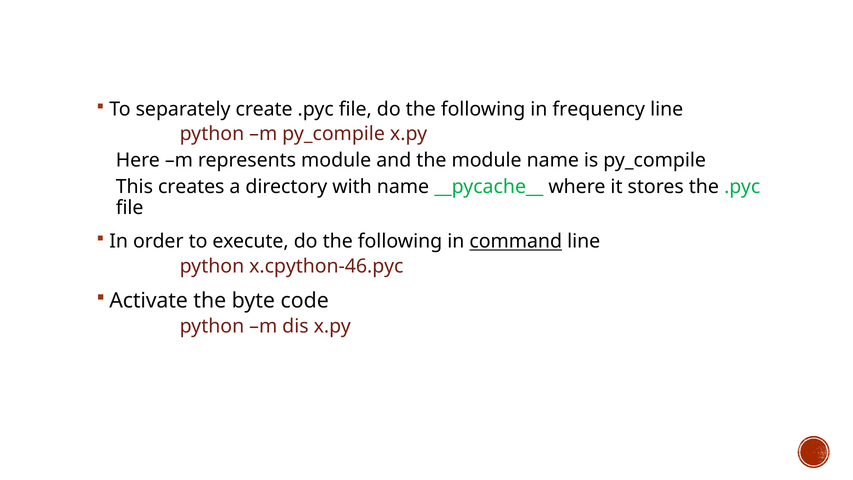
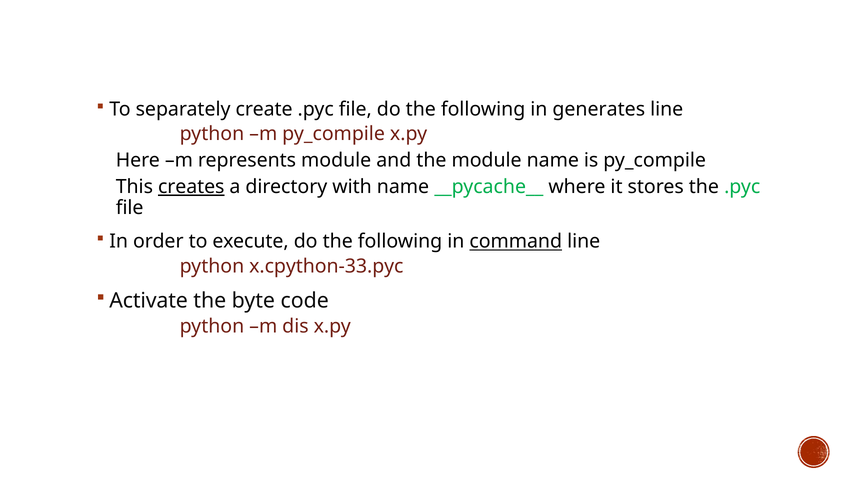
frequency: frequency -> generates (599, 109)
creates underline: none -> present (191, 187)
x.cpython-46.pyc: x.cpython-46.pyc -> x.cpython-33.pyc (326, 266)
